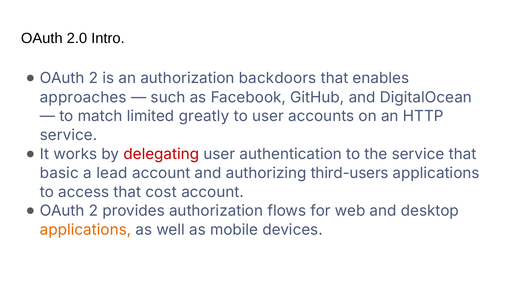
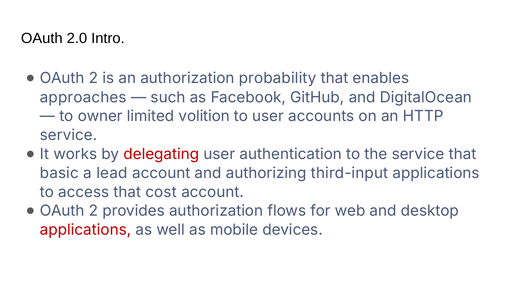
backdoors: backdoors -> probability (278, 78)
match: match -> owner (100, 116)
greatly: greatly -> volition (204, 116)
third-users: third-users -> third-input (350, 173)
applications colour: orange -> red (86, 230)
